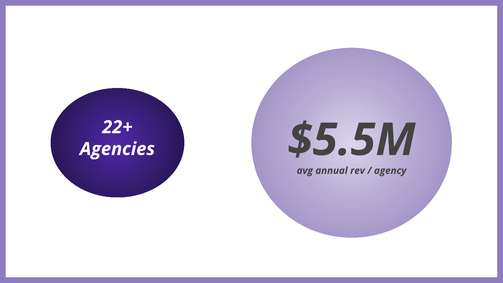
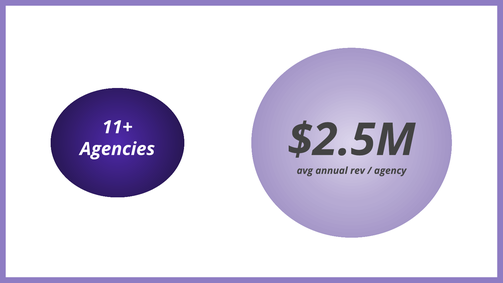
22+: 22+ -> 11+ (117, 127)
$5.5M: $5.5M -> $2.5M (352, 140)
